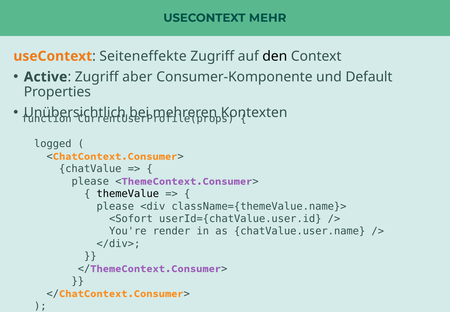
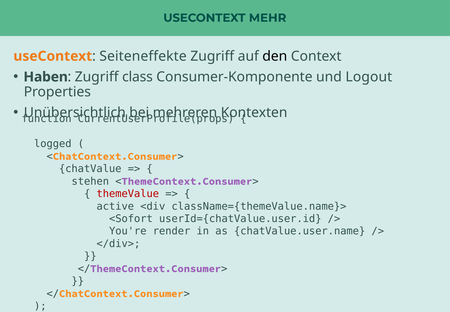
Active: Active -> Haben (46, 77)
aber: aber -> class (137, 77)
Default: Default -> Logout (369, 77)
please: please -> stehen (90, 181)
themeValue colour: black -> red (128, 193)
please: please -> active (115, 206)
